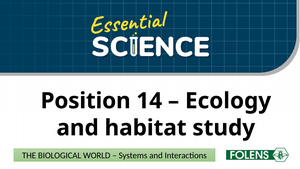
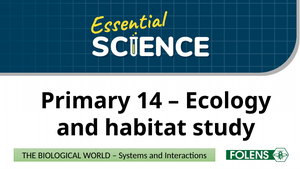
Position: Position -> Primary (85, 101)
